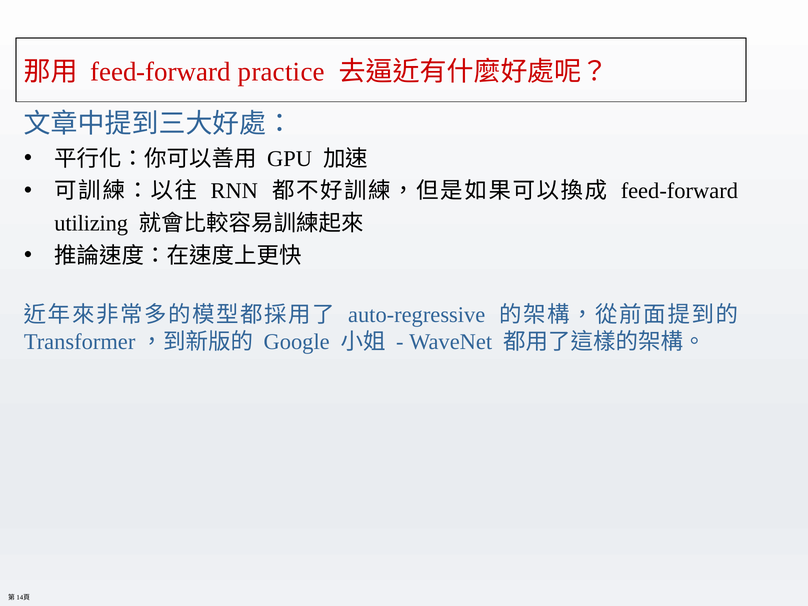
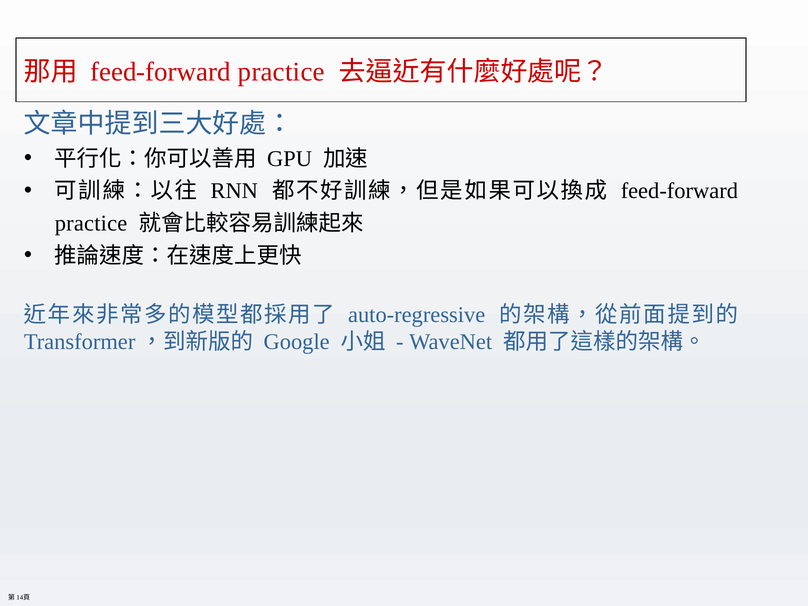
utilizing: utilizing -> practice (91, 223)
